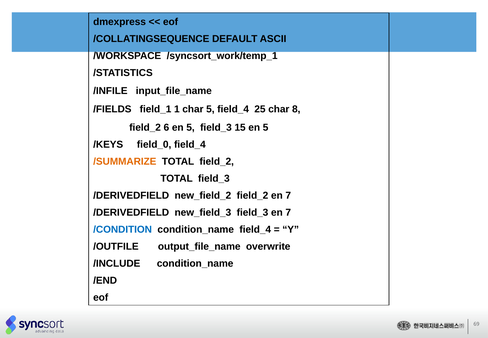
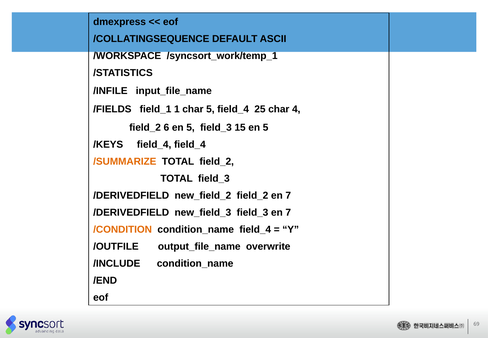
8: 8 -> 4 (296, 109)
/KEYS field_0: field_0 -> field_4 (154, 144)
/CONDITION colour: blue -> orange (123, 229)
